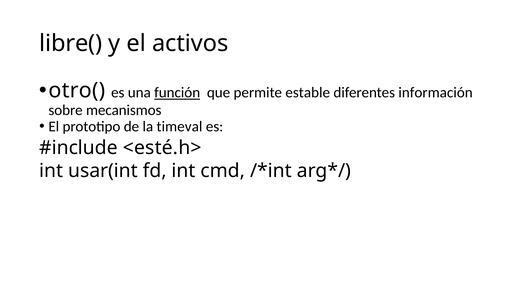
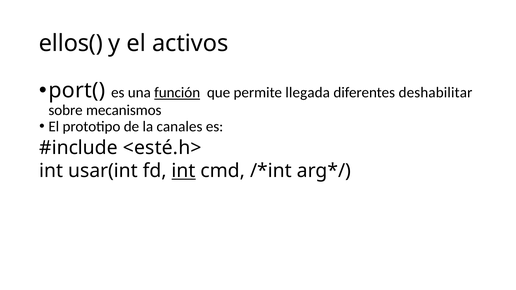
libre(: libre( -> ellos( (71, 43)
otro(: otro( -> port( (77, 91)
estable: estable -> llegada (308, 93)
información: información -> deshabilitar (436, 93)
timeval: timeval -> canales (179, 127)
int underline: none -> present (184, 171)
